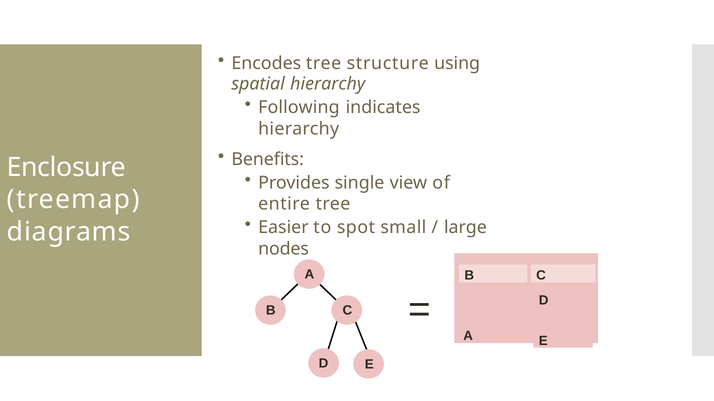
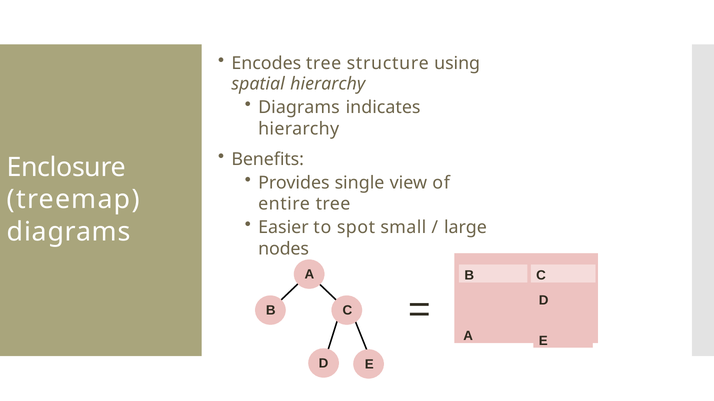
Following: Following -> Diagrams (299, 108)
